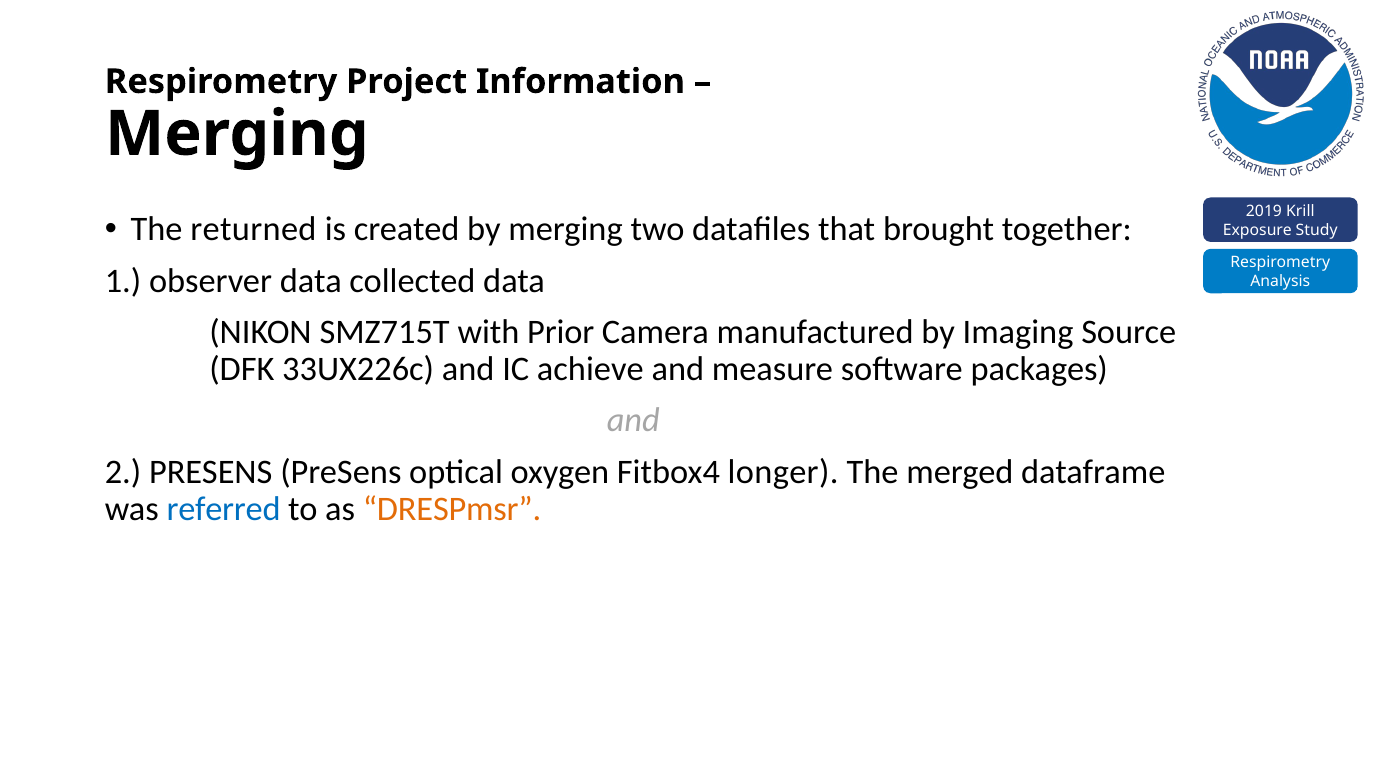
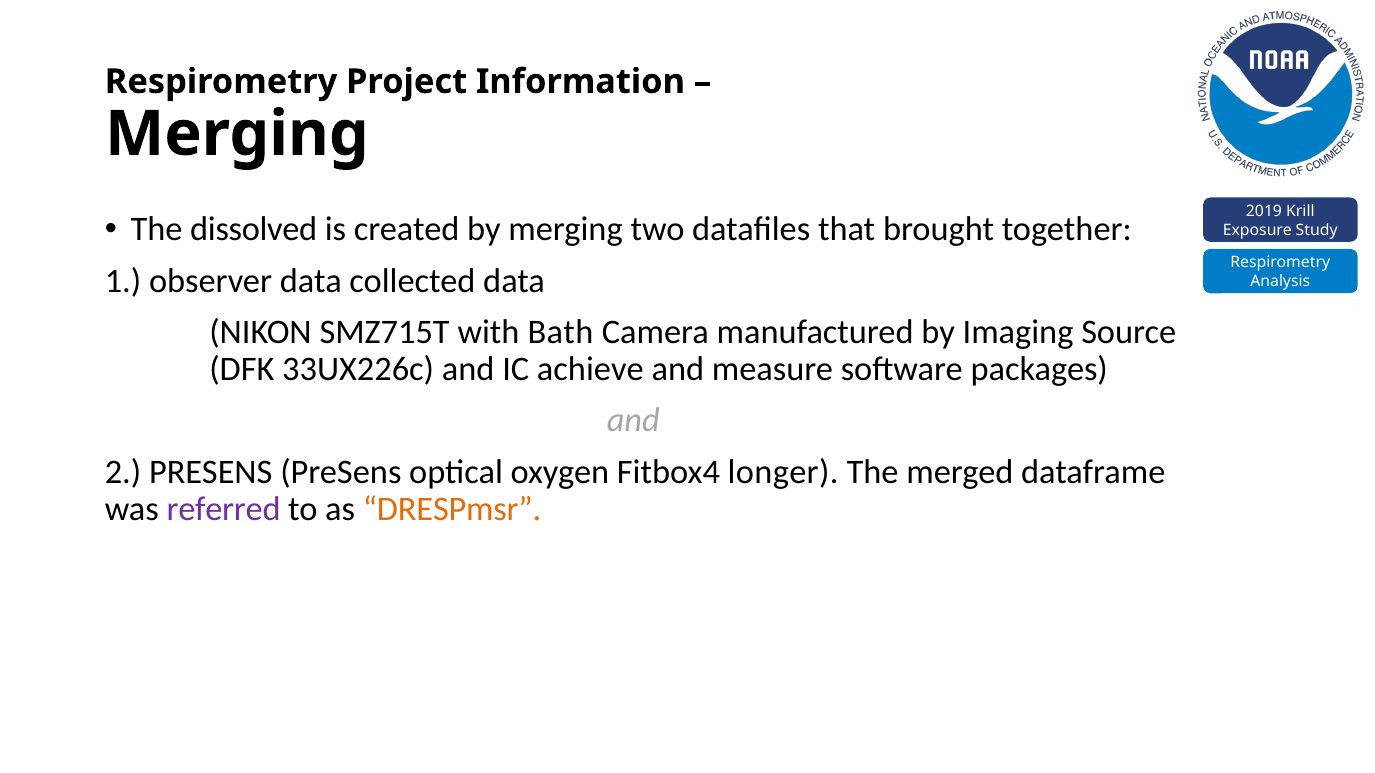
returned: returned -> dissolved (254, 229)
Prior: Prior -> Bath (560, 332)
referred colour: blue -> purple (224, 509)
